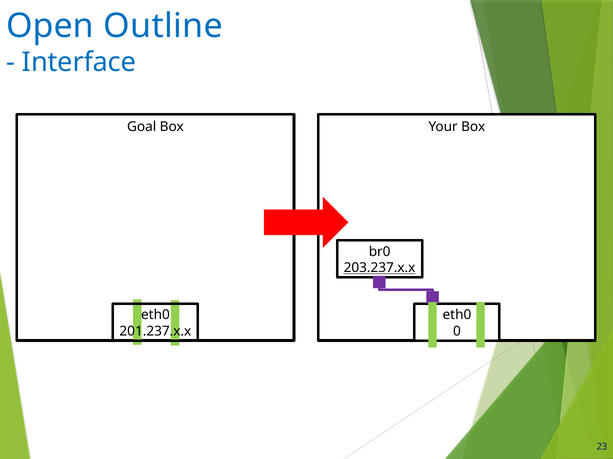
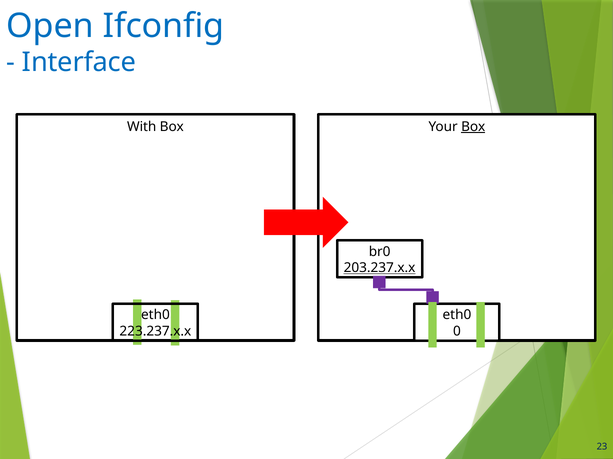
Outline: Outline -> Ifconfig (163, 26)
Goal: Goal -> With (142, 127)
Box underline: none -> present (473, 127)
201.237.x.x: 201.237.x.x -> 223.237.x.x (155, 332)
